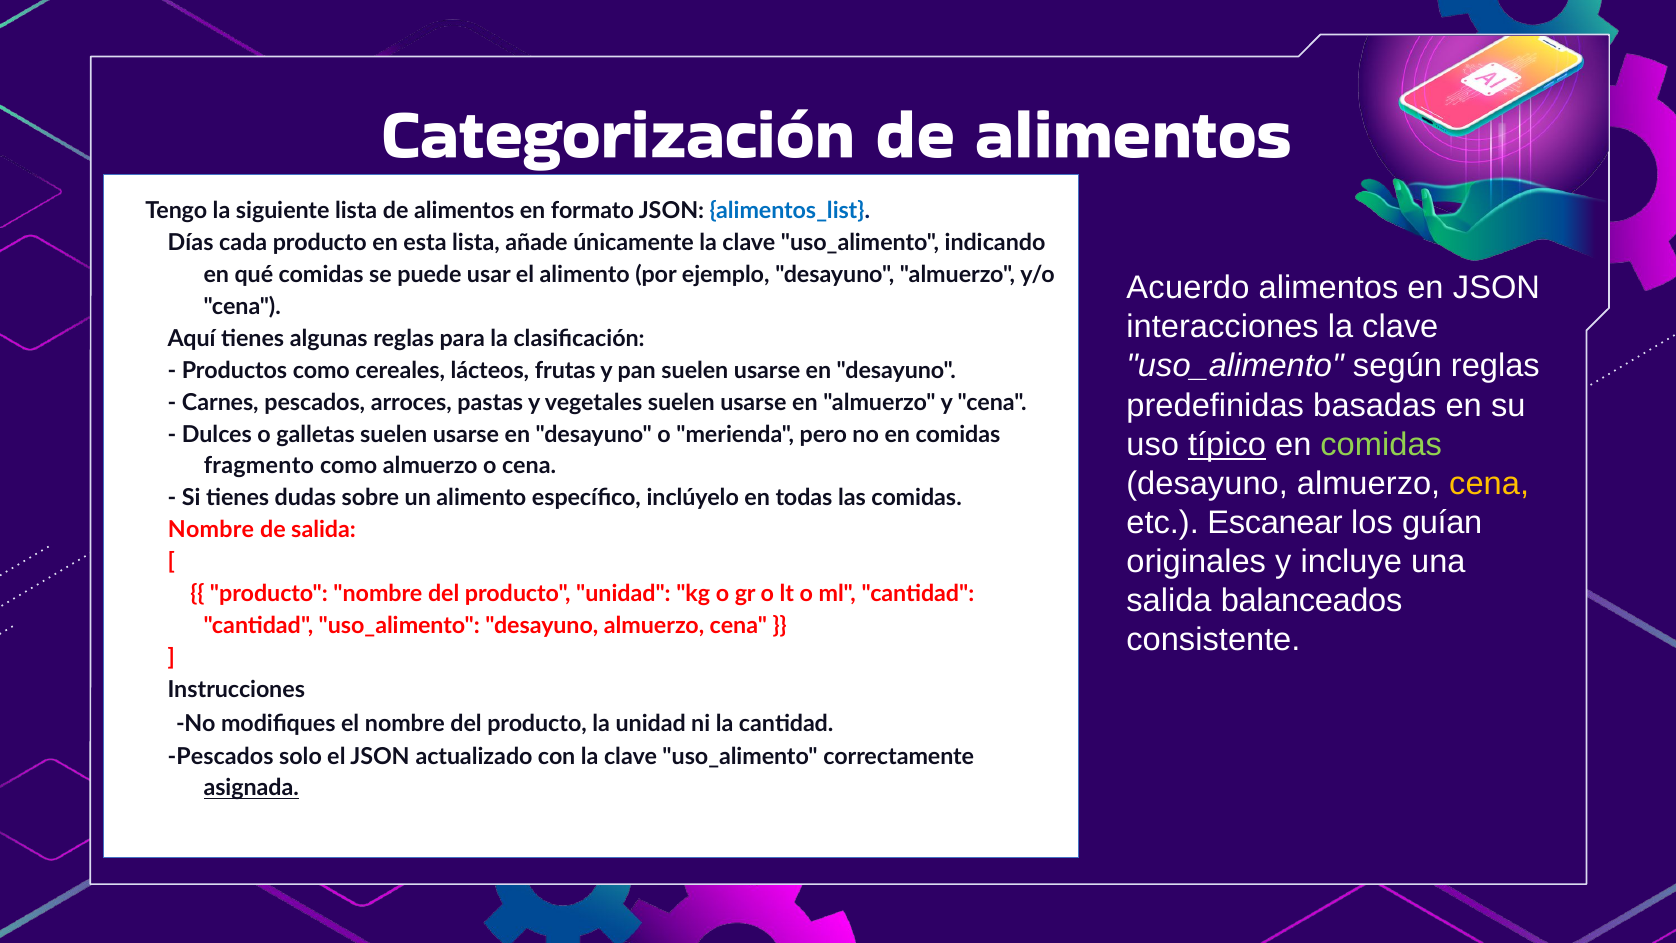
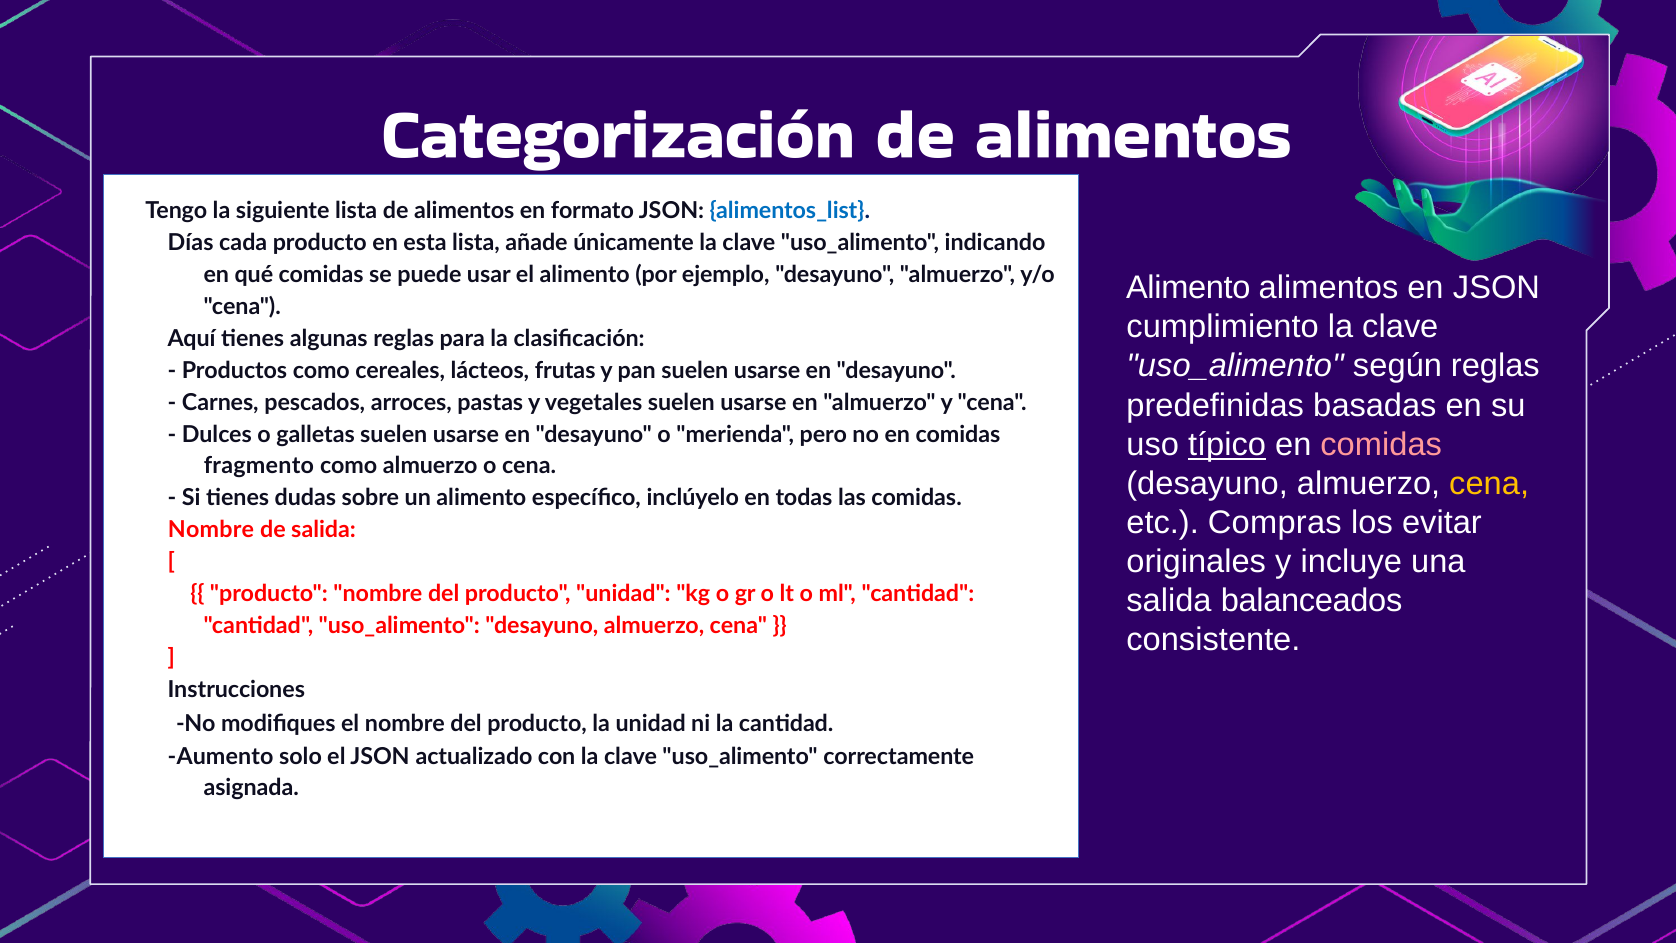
Acuerdo: Acuerdo -> Alimento (1188, 288)
interacciones: interacciones -> cumplimiento (1223, 327)
comidas colour: light green -> pink (1381, 444)
Escanear: Escanear -> Compras (1275, 523)
guían: guían -> evitar (1442, 523)
Pescados: Pescados -> Aumento (221, 756)
asignada underline: present -> none (251, 788)
